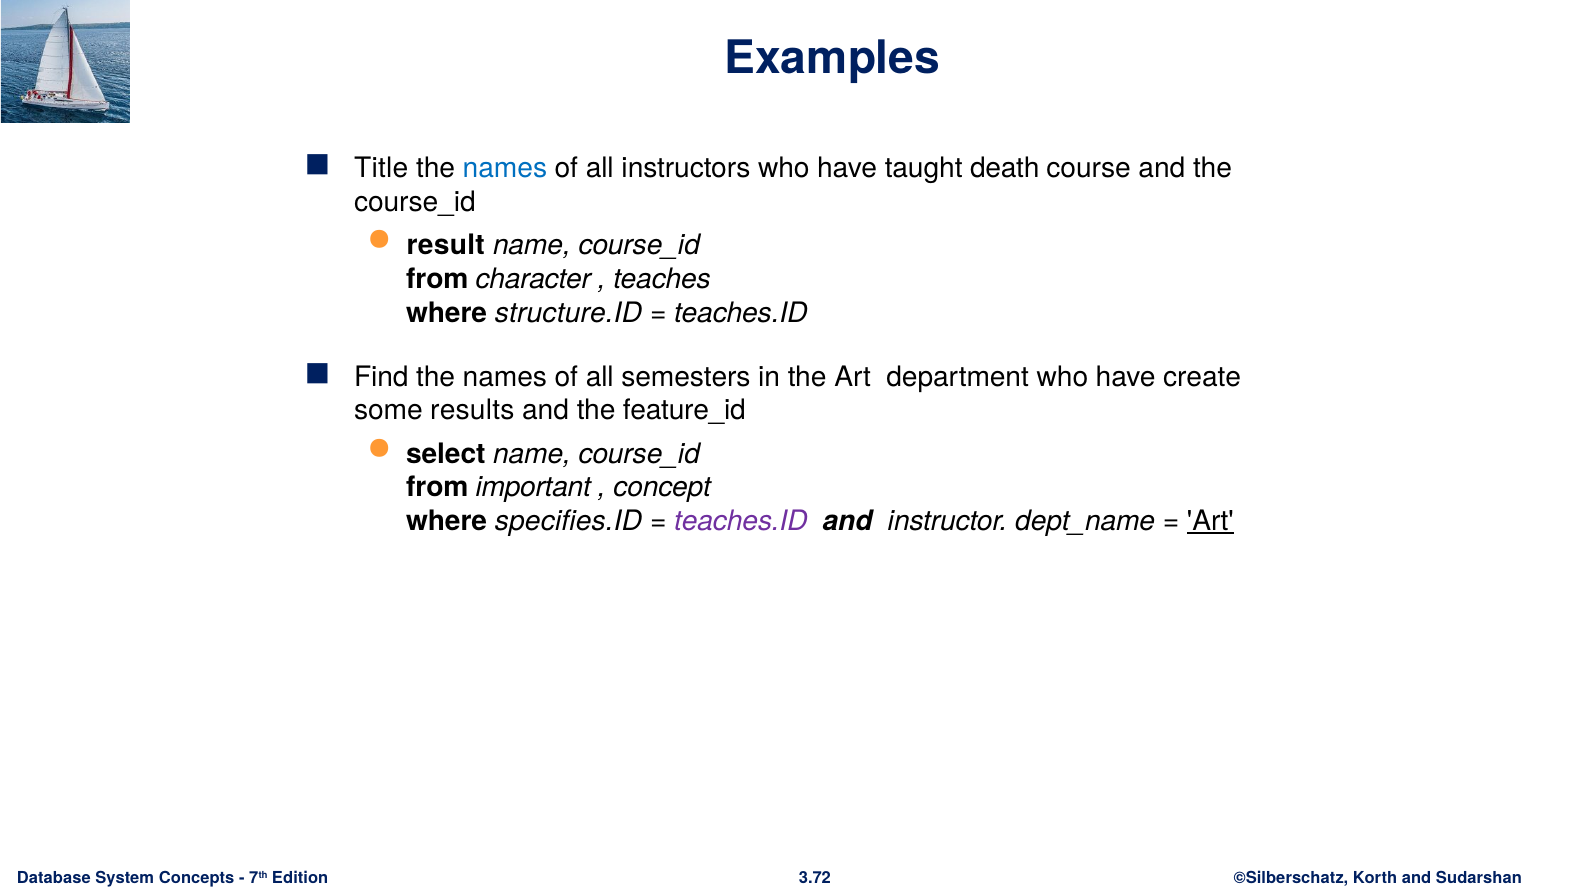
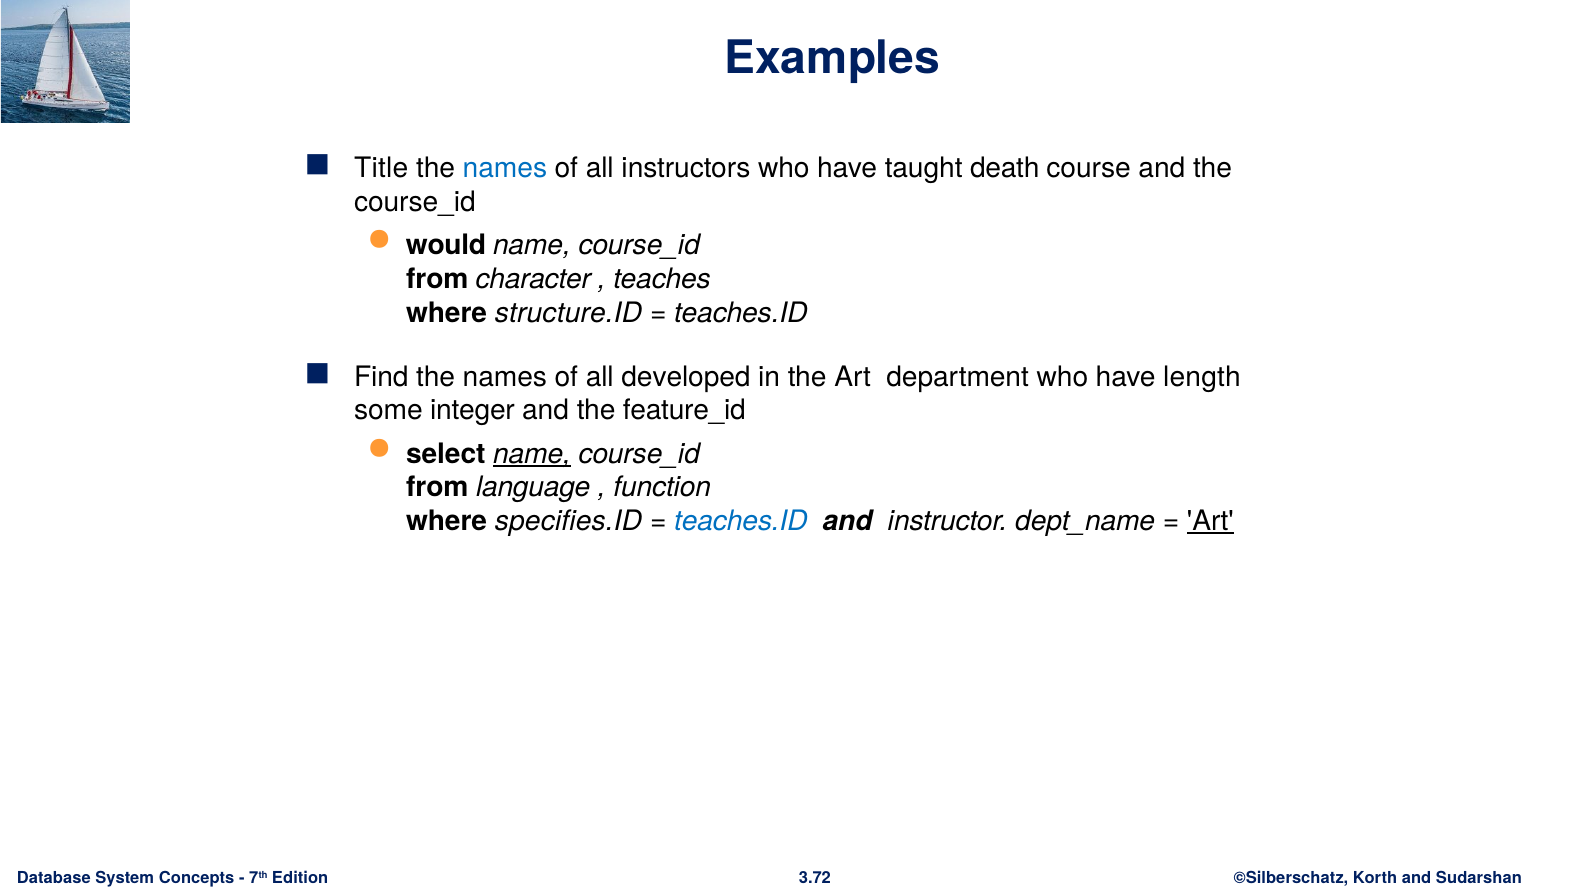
result: result -> would (446, 245)
semesters: semesters -> developed (686, 377)
create: create -> length (1202, 377)
results: results -> integer (473, 410)
name underline: none -> present (532, 454)
important: important -> language (533, 488)
concept: concept -> function (662, 488)
teaches.ID colour: purple -> blue (741, 521)
